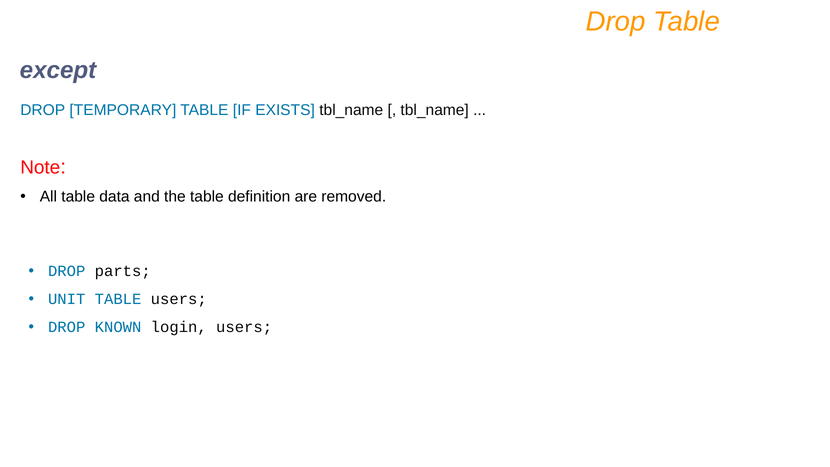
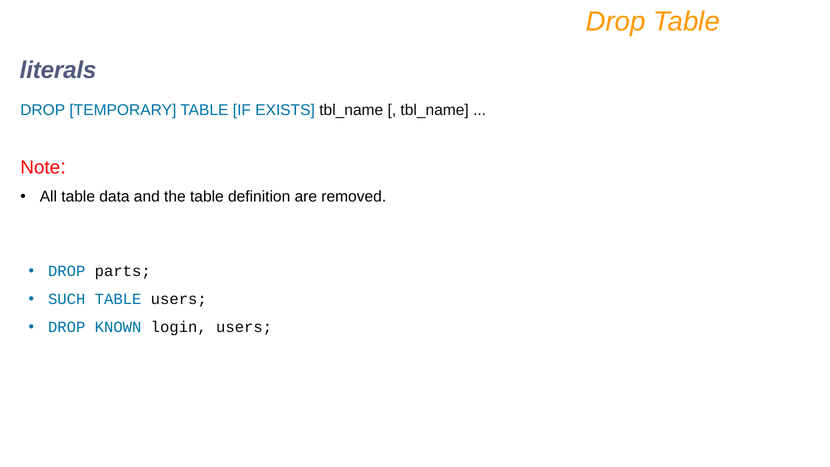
except: except -> literals (58, 70)
UNIT: UNIT -> SUCH (67, 299)
